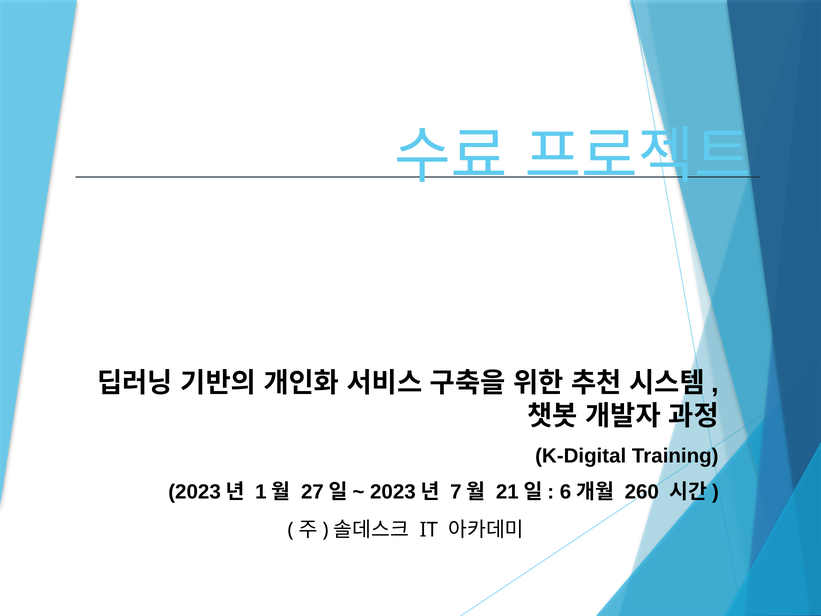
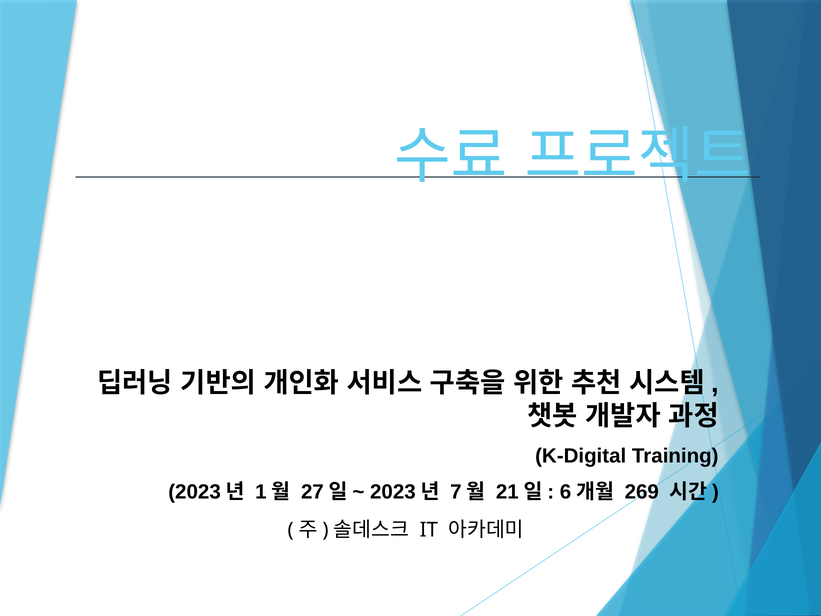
260: 260 -> 269 (642, 492)
